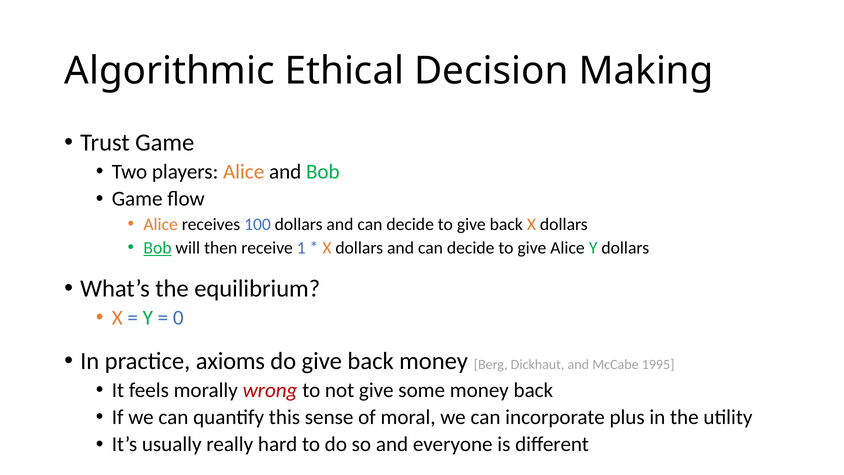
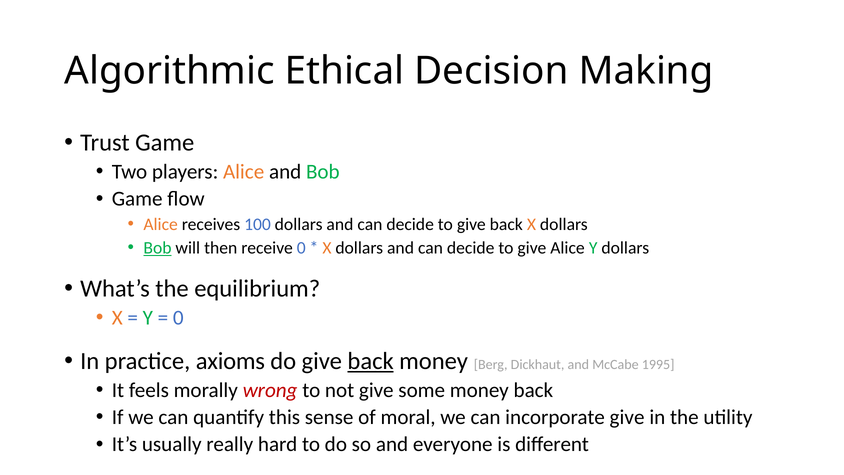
receive 1: 1 -> 0 (301, 248)
back underline: none -> present (371, 361)
incorporate plus: plus -> give (627, 417)
